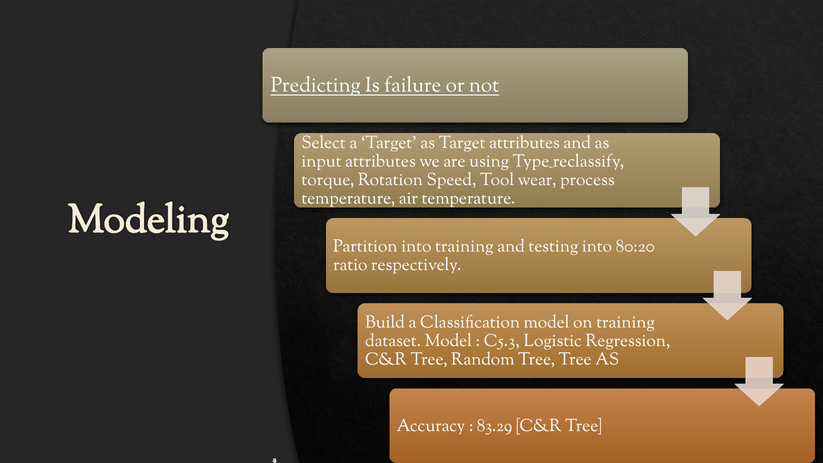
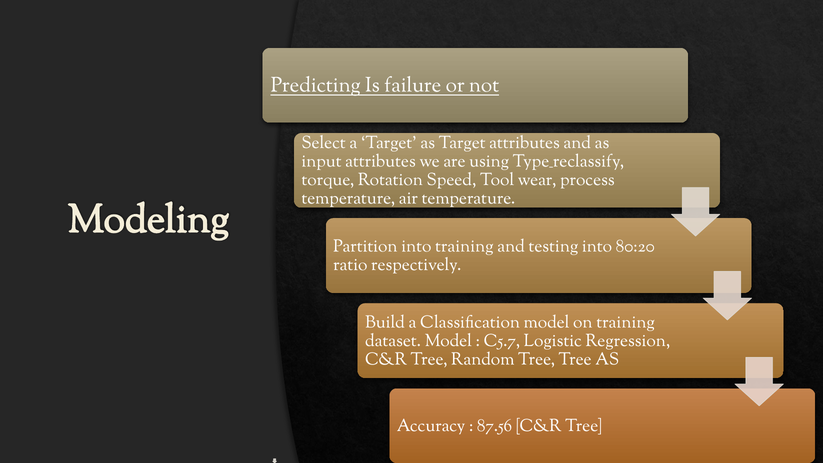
C5.3: C5.3 -> C5.7 (502, 340)
83.29: 83.29 -> 87.56 (495, 425)
